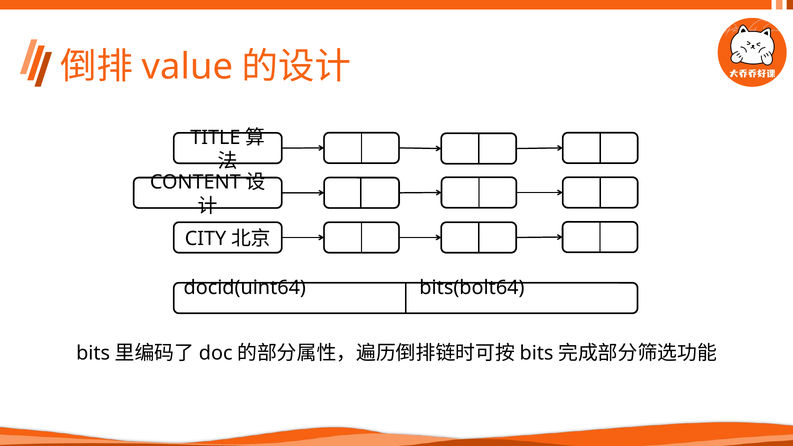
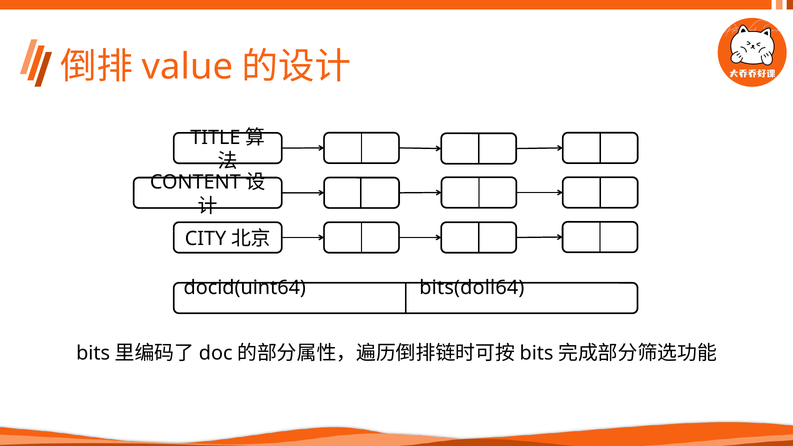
bits(bolt64: bits(bolt64 -> bits(doll64 (472, 288)
